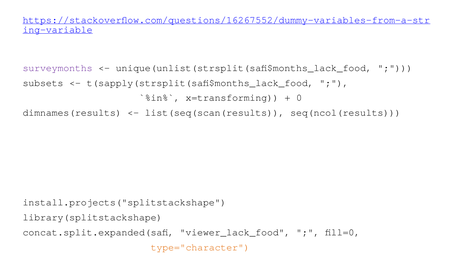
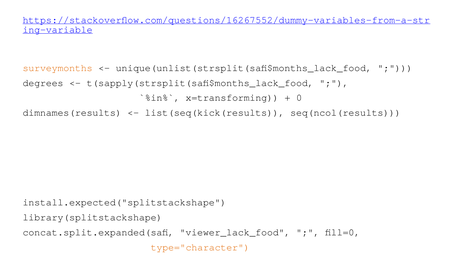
surveymonths colour: purple -> orange (58, 68)
subsets: subsets -> degrees (43, 83)
list(seq(scan(results: list(seq(scan(results -> list(seq(kick(results (215, 112)
install.projects("splitstackshape: install.projects("splitstackshape -> install.expected("splitstackshape (124, 202)
